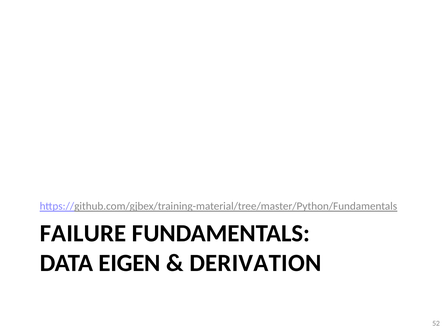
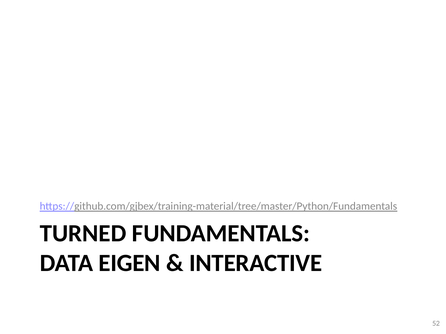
FAILURE: FAILURE -> TURNED (83, 234)
DERIVATION: DERIVATION -> INTERACTIVE (256, 263)
